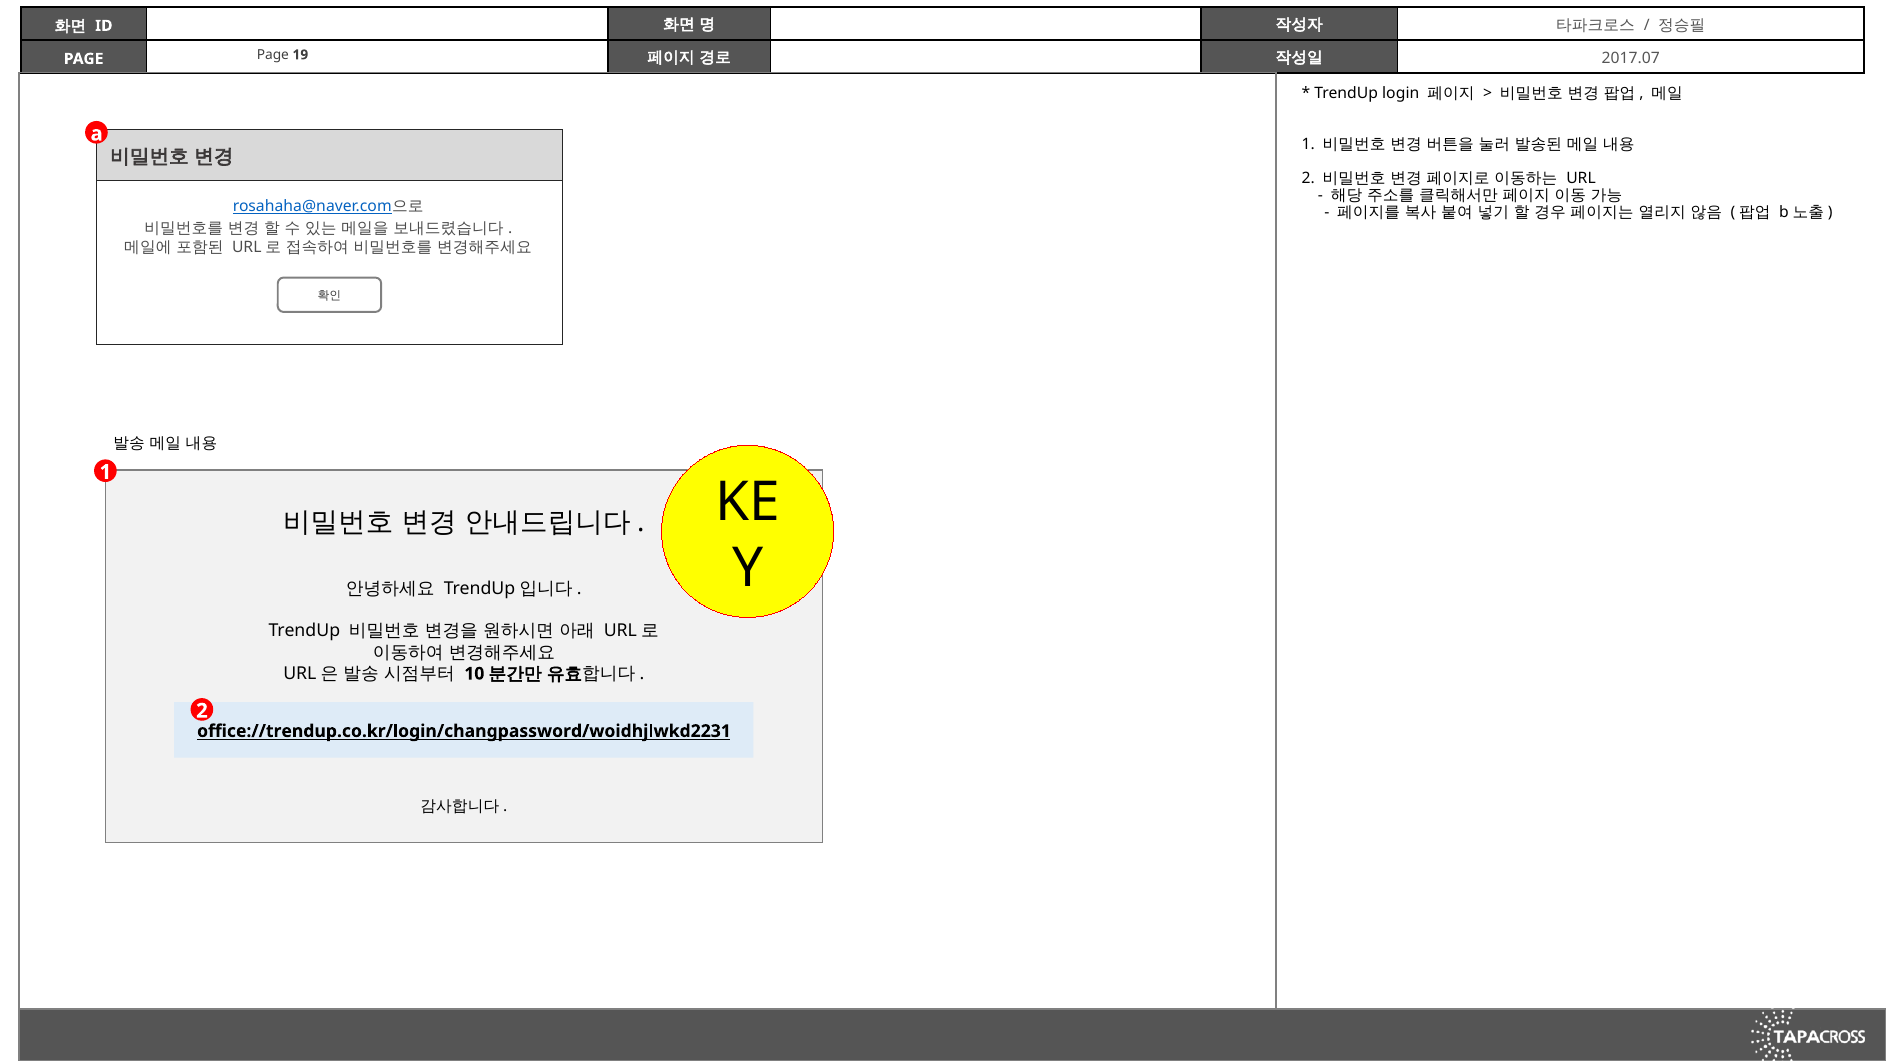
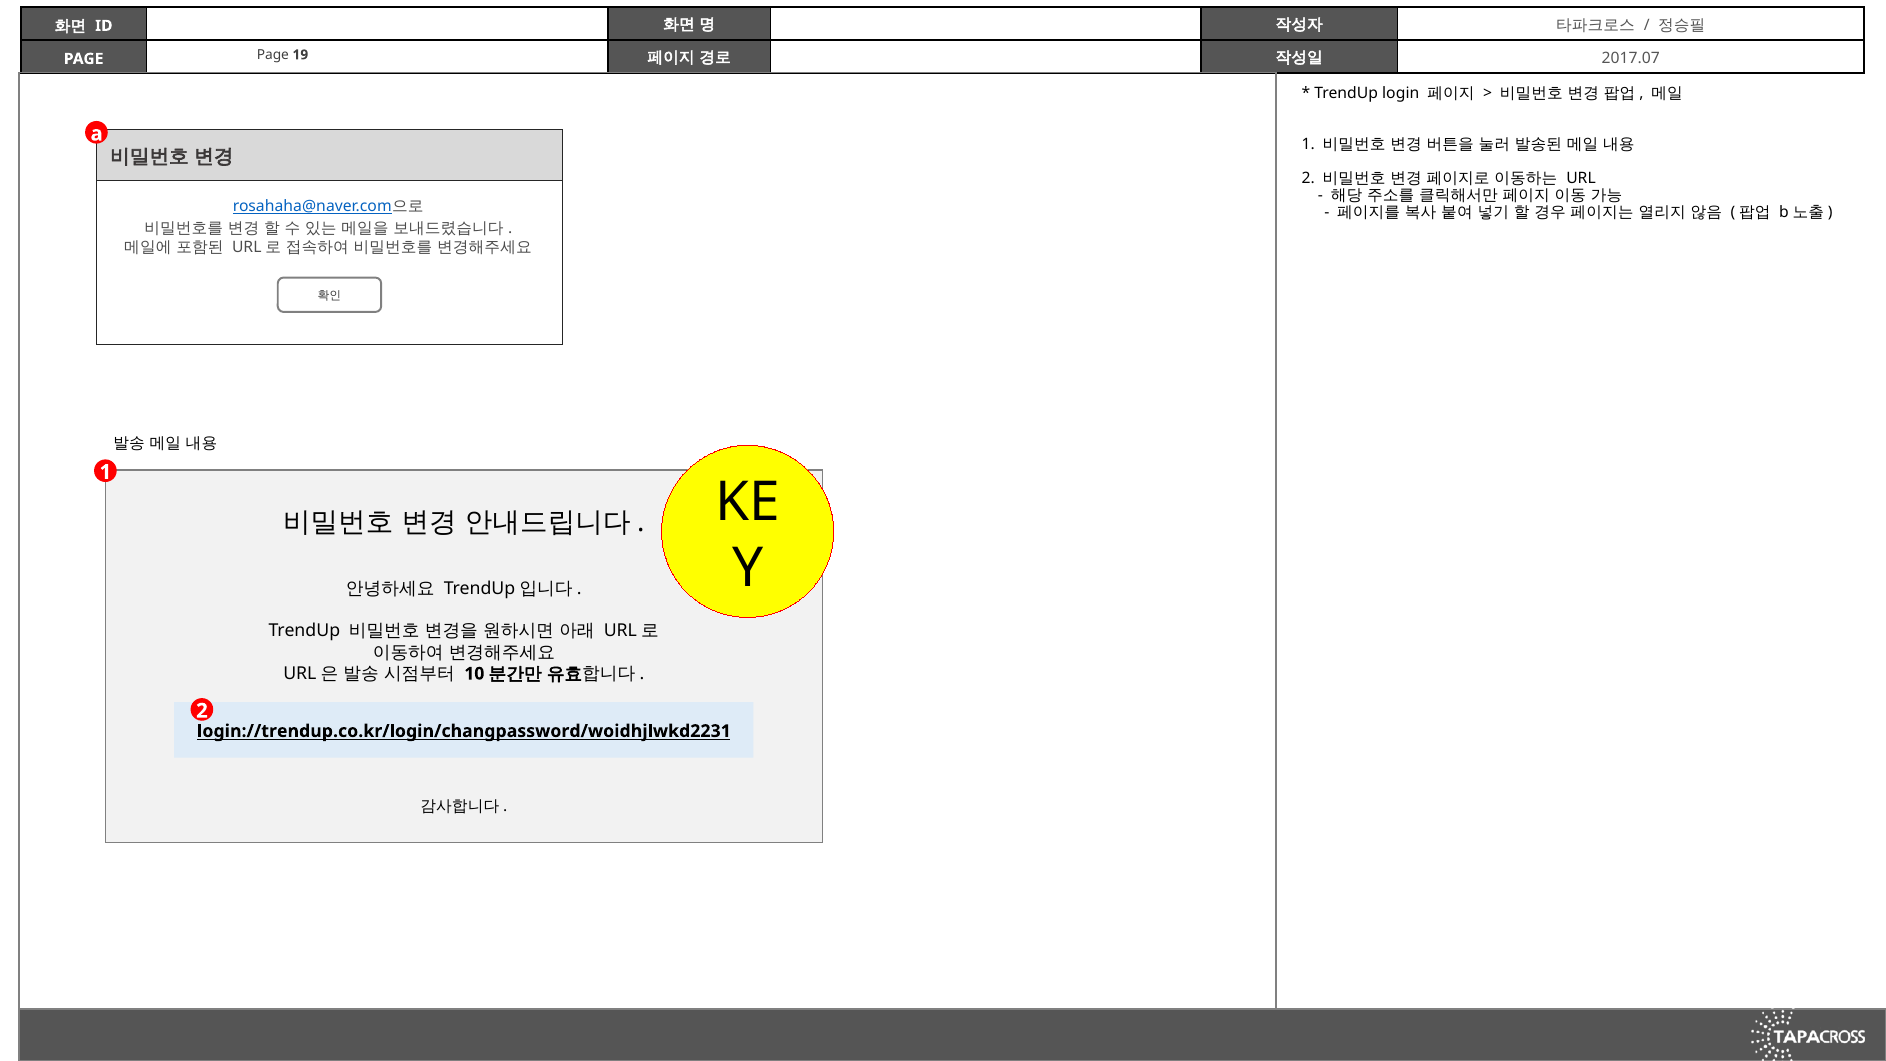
office://trendup.co.kr/login/changpassword/woidhjlwkd2231: office://trendup.co.kr/login/changpassword/woidhjlwkd2231 -> login://trendup.co.kr/login/changpassword/woidhjlwkd2231 (464, 731)
